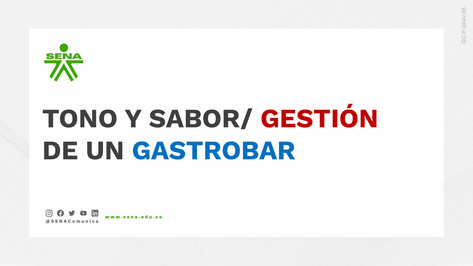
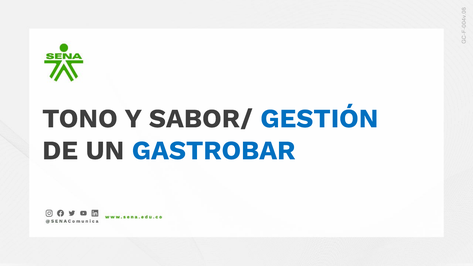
GESTIÓN colour: red -> blue (319, 119)
